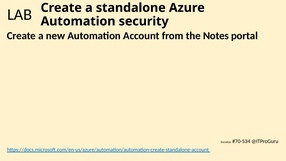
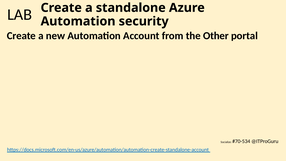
Notes: Notes -> Other (216, 36)
